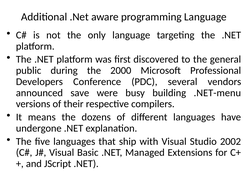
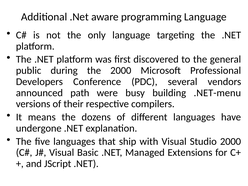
save: save -> path (80, 93)
Studio 2002: 2002 -> 2000 (231, 141)
